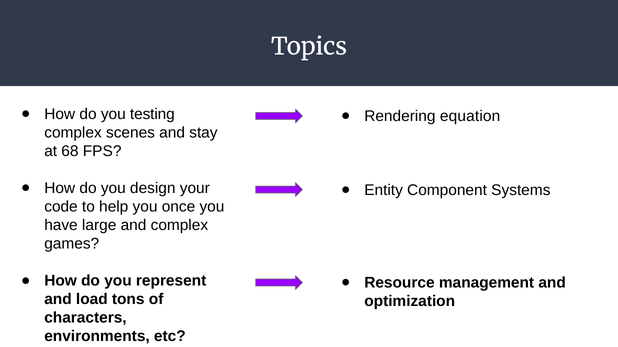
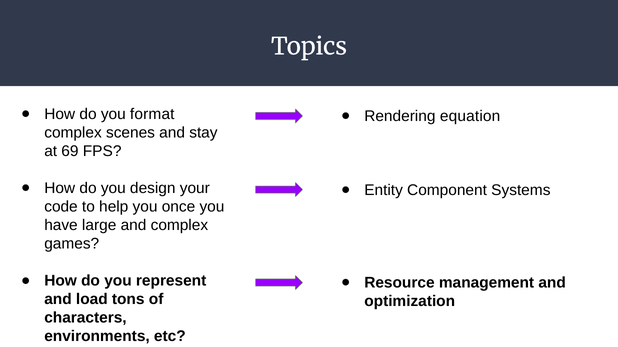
testing: testing -> format (152, 114)
68: 68 -> 69 (70, 151)
